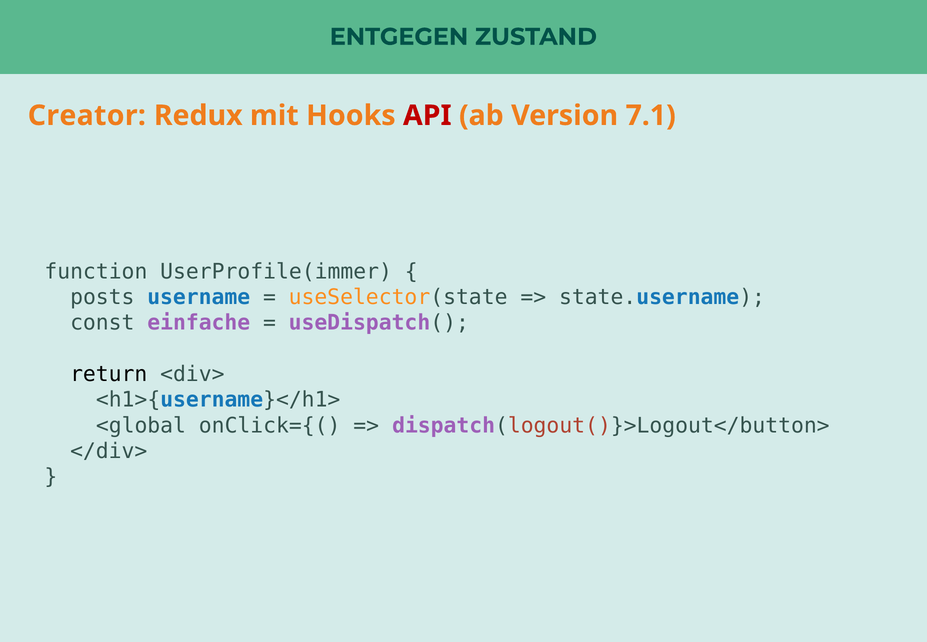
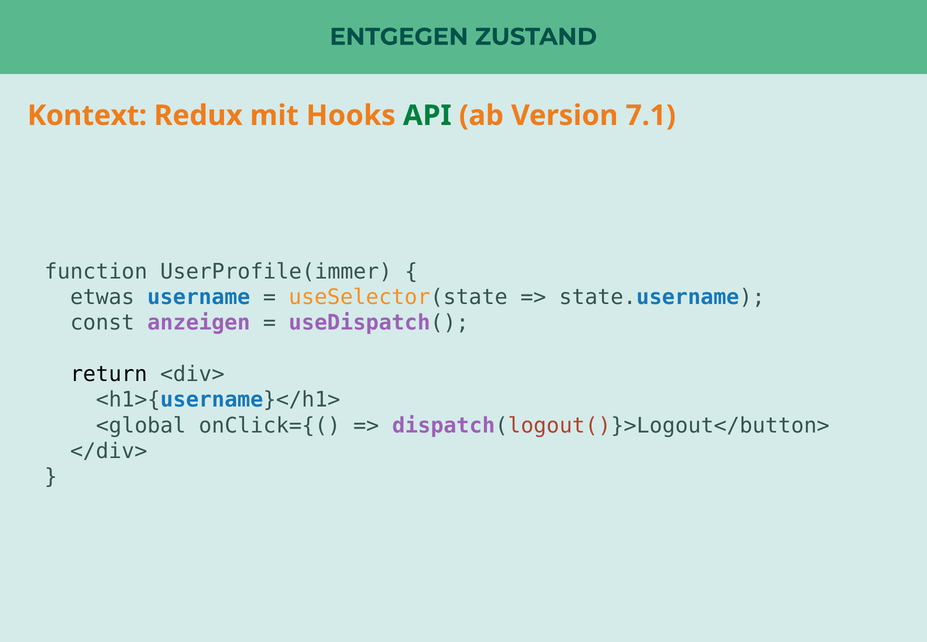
Creator: Creator -> Kontext (87, 116)
API colour: red -> green (427, 116)
posts: posts -> etwas (102, 297)
einfache: einfache -> anzeigen (199, 323)
